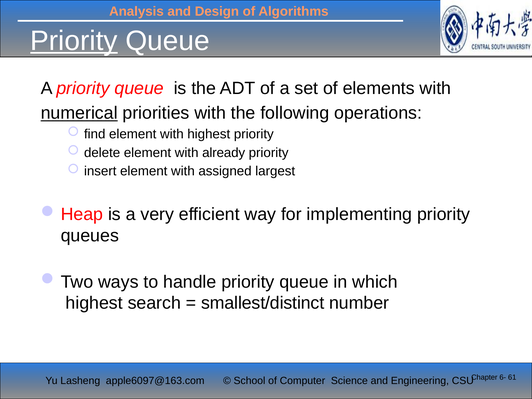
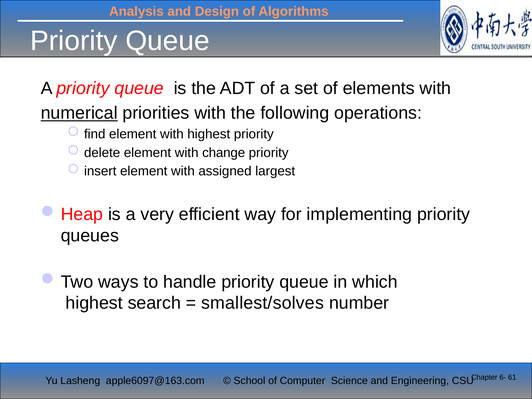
Priority underline: present -> none (74, 41)
already: already -> change (224, 153)
smallest/distinct: smallest/distinct -> smallest/solves (263, 303)
